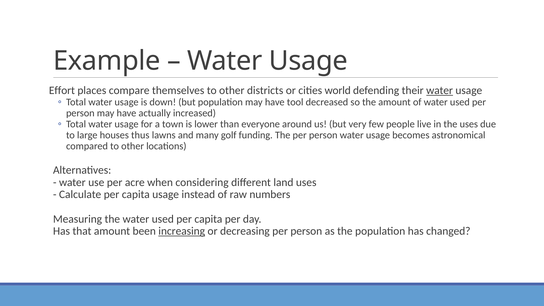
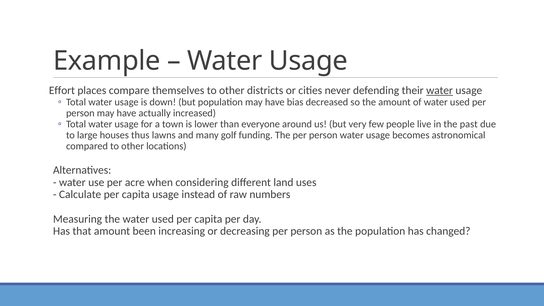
world: world -> never (338, 90)
tool: tool -> bias (295, 102)
the uses: uses -> past (469, 124)
increasing underline: present -> none (182, 231)
